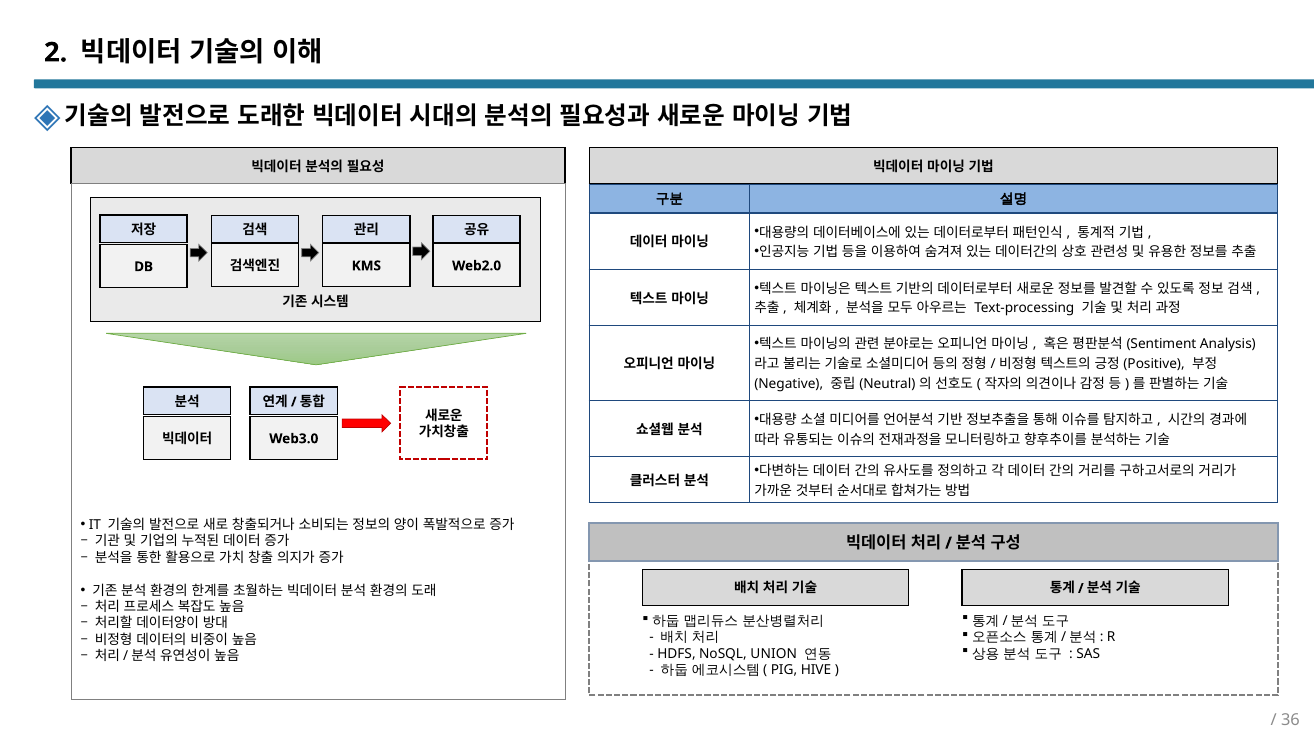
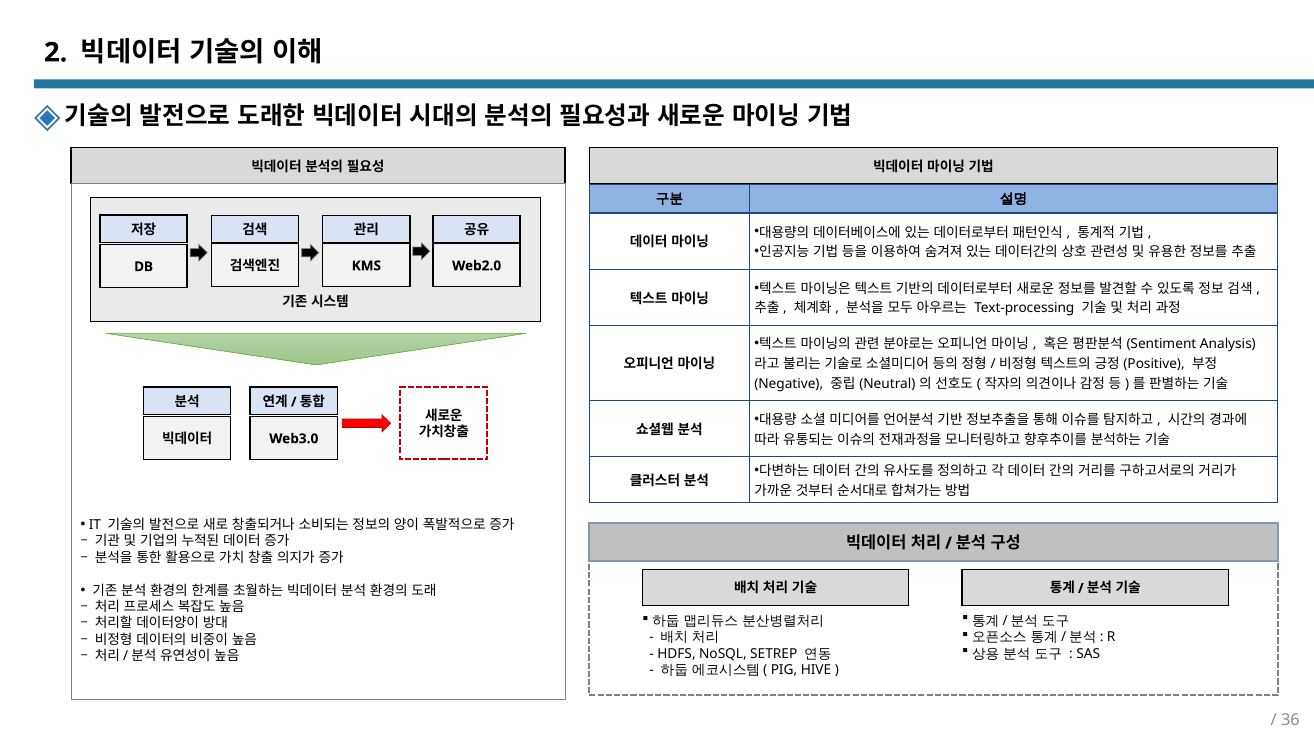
UNION: UNION -> SETREP (774, 654)
